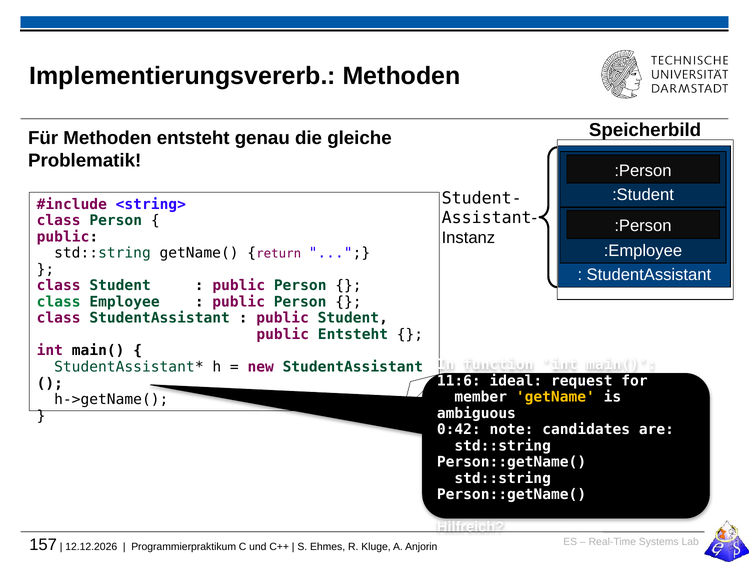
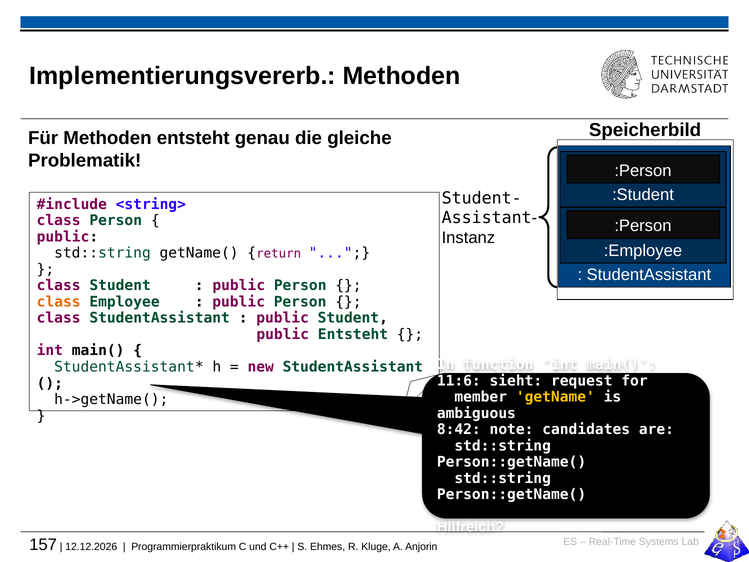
class colour: green -> orange (59, 302)
ideal: ideal -> sieht (516, 381)
0:42: 0:42 -> 8:42 (459, 429)
